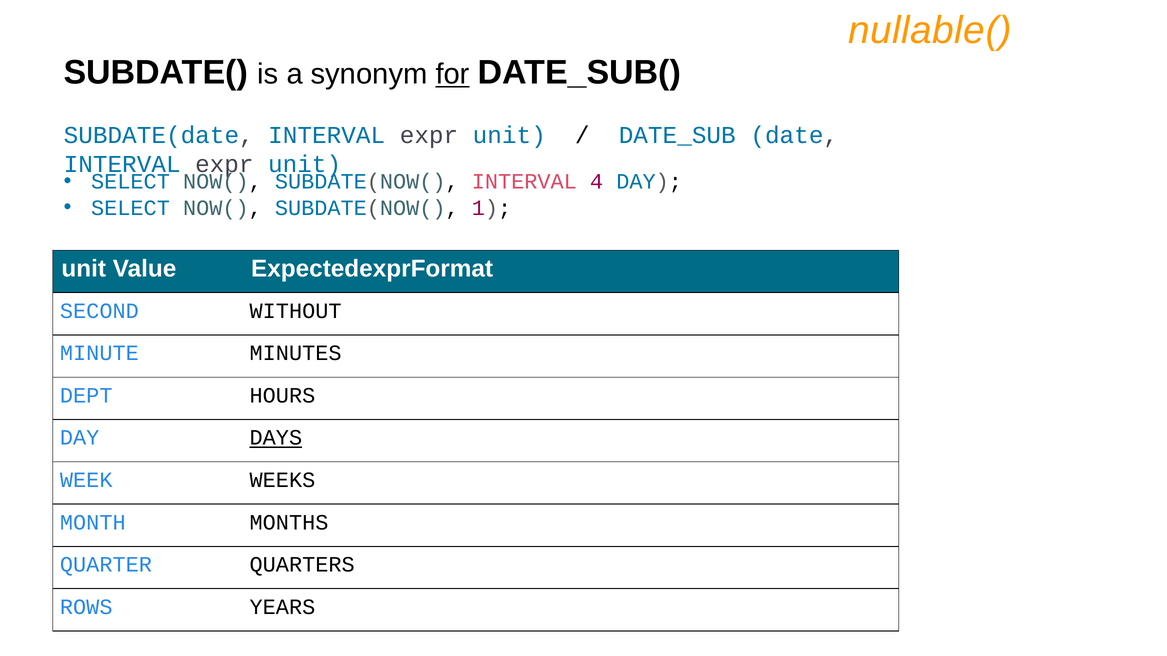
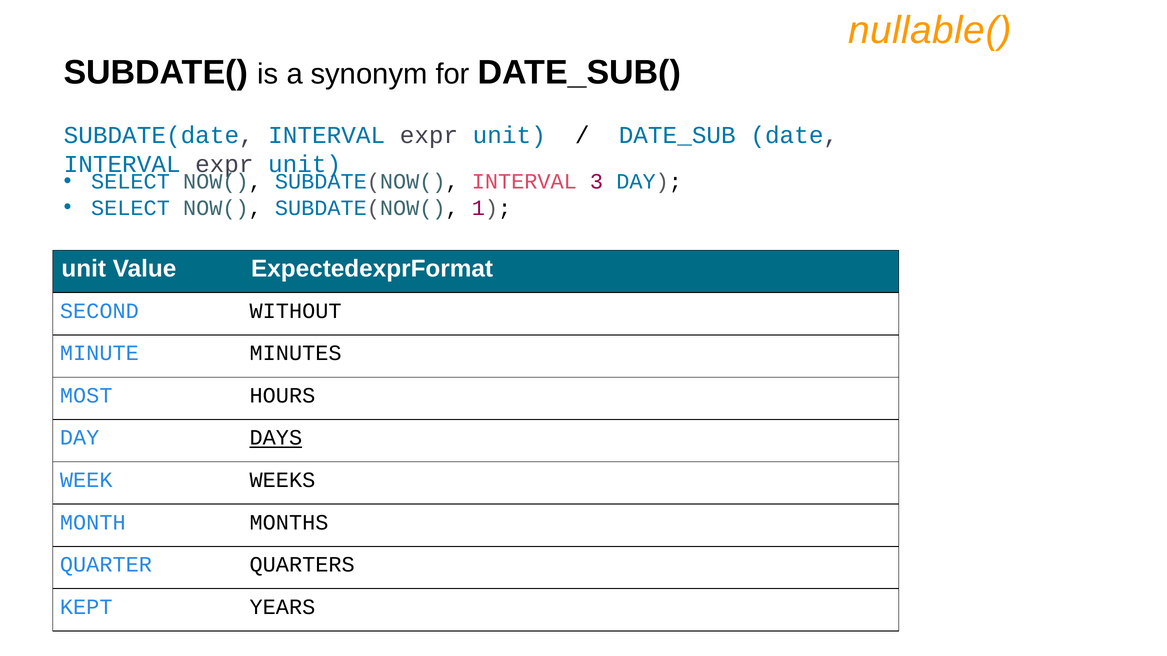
for underline: present -> none (453, 74)
4: 4 -> 3 (597, 182)
DEPT: DEPT -> MOST (86, 396)
ROWS: ROWS -> KEPT (86, 607)
